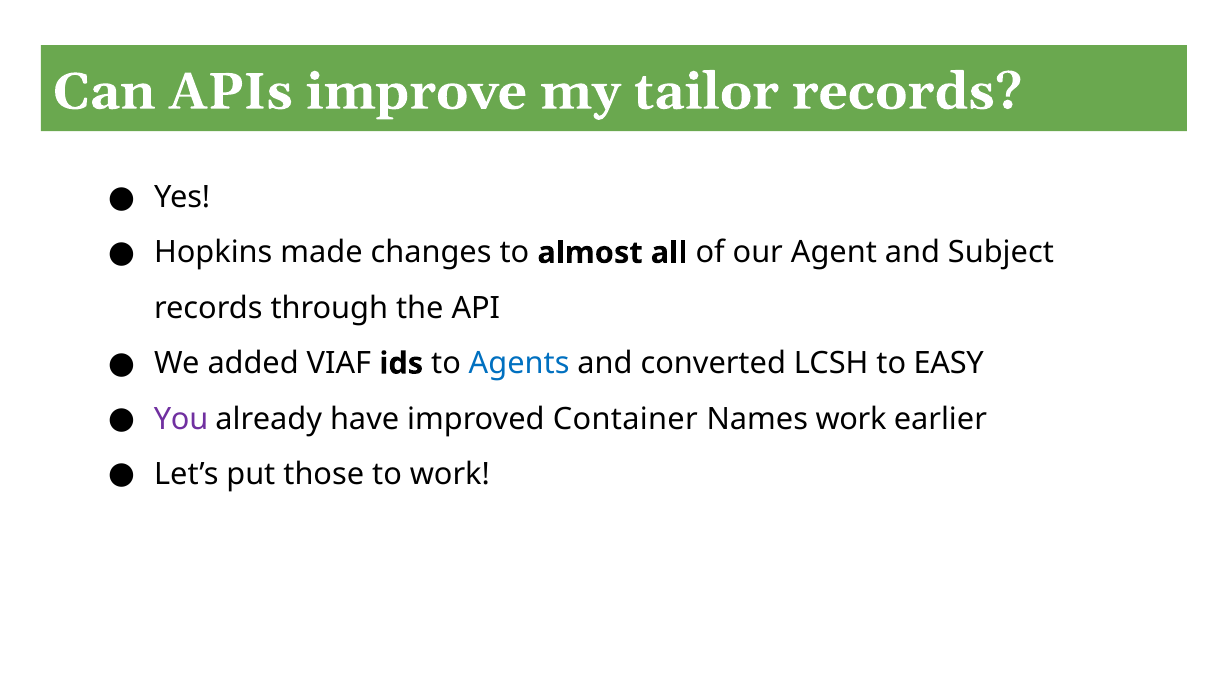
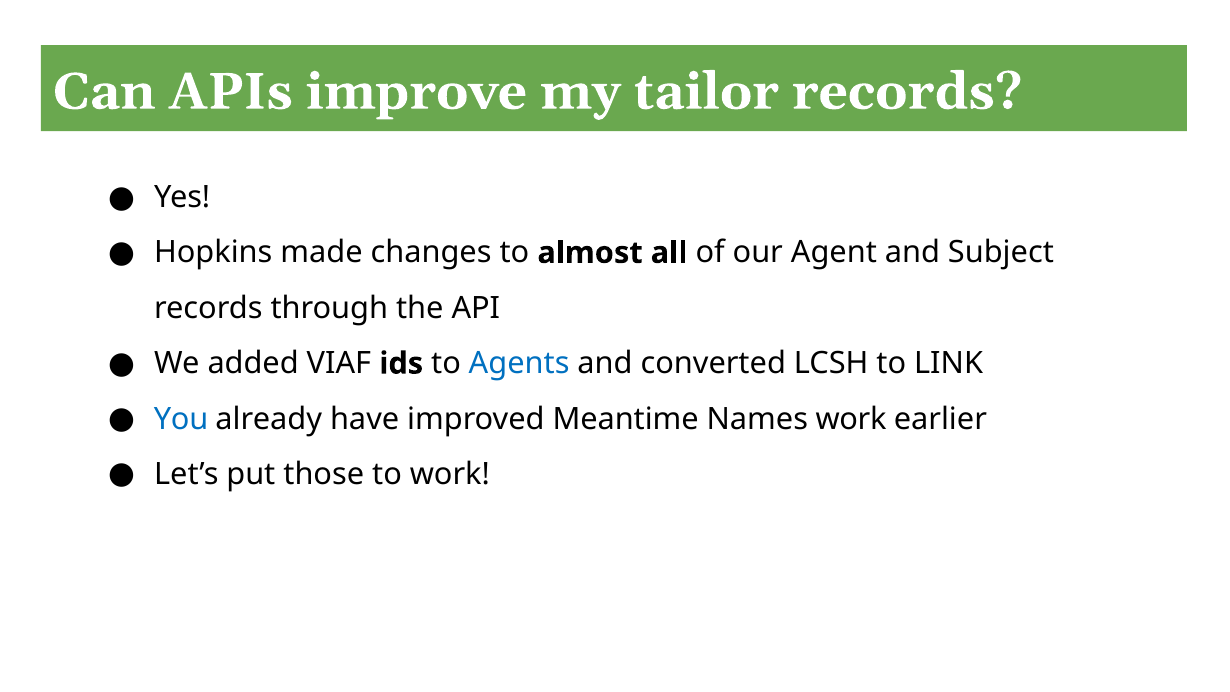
EASY: EASY -> LINK (949, 363)
You colour: purple -> blue (181, 419)
Container: Container -> Meantime (626, 419)
